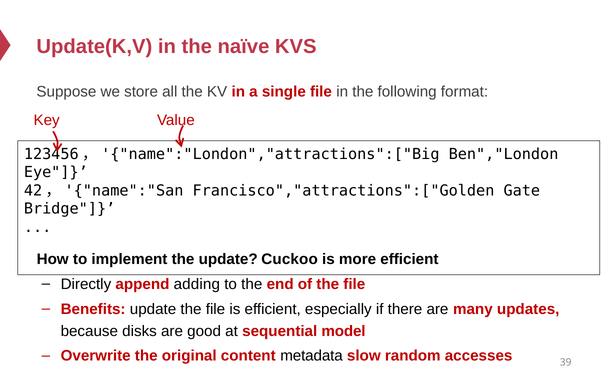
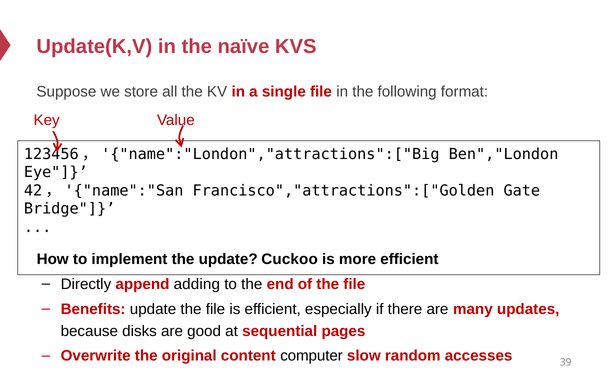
model: model -> pages (343, 331)
metadata: metadata -> computer (312, 356)
